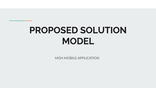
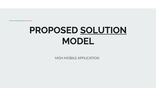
SOLUTION underline: none -> present (103, 30)
